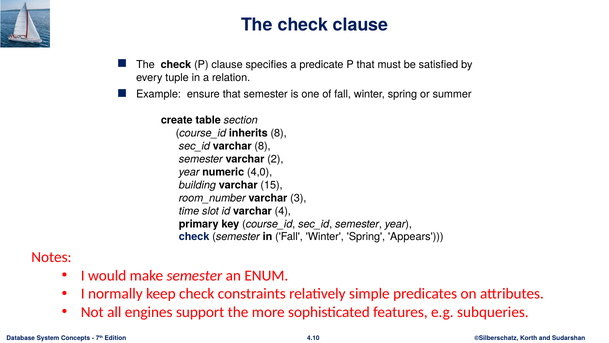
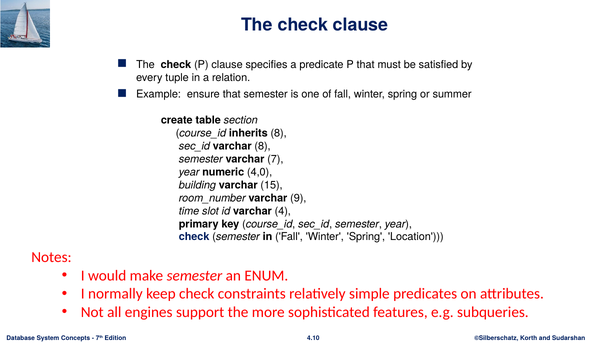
2: 2 -> 7 (275, 159)
3: 3 -> 9 (298, 198)
Appears: Appears -> Location (416, 237)
